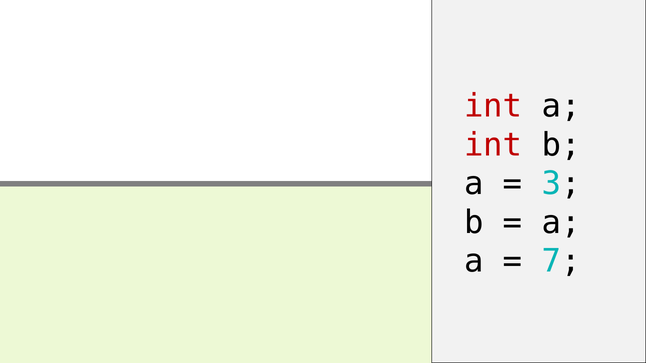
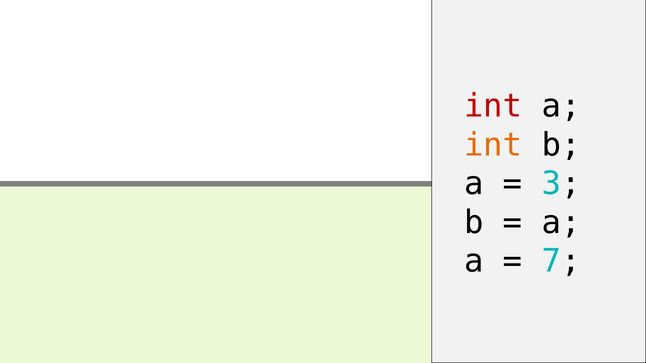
int colour: red -> orange (493, 145)
